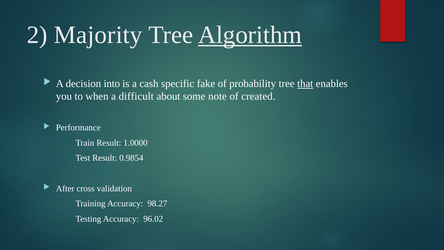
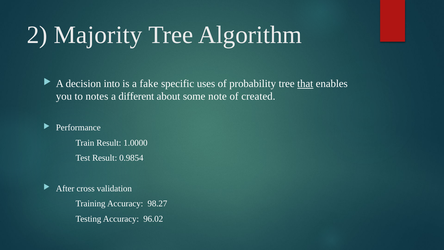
Algorithm underline: present -> none (250, 35)
cash: cash -> fake (149, 84)
fake: fake -> uses (206, 84)
when: when -> notes (97, 96)
difficult: difficult -> different (136, 96)
